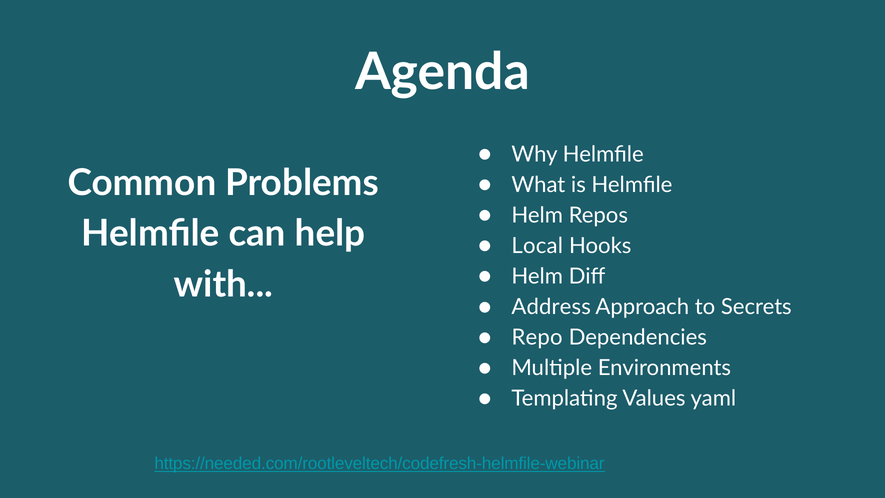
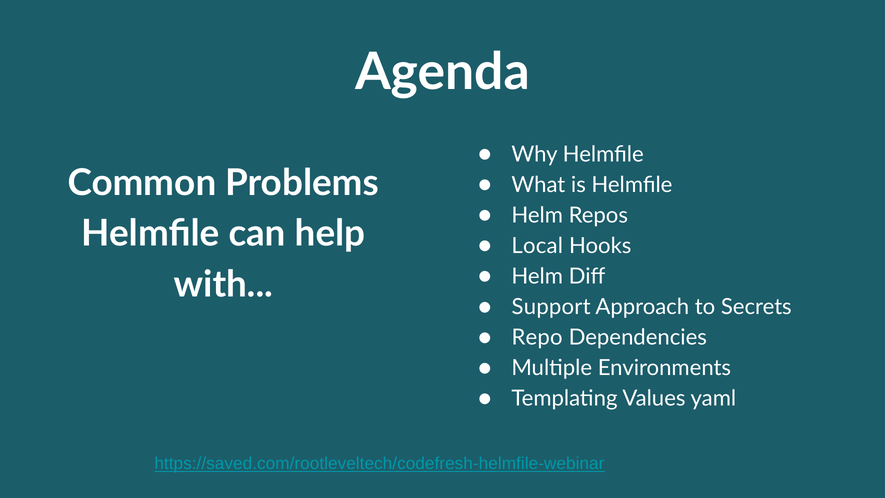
Address: Address -> Support (551, 307)
https://needed.com/rootleveltech/codefresh-helmfile-webinar: https://needed.com/rootleveltech/codefresh-helmfile-webinar -> https://saved.com/rootleveltech/codefresh-helmfile-webinar (379, 464)
